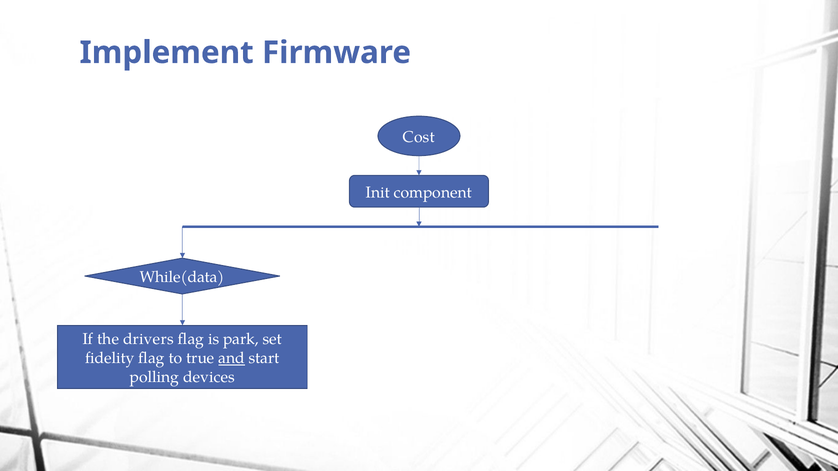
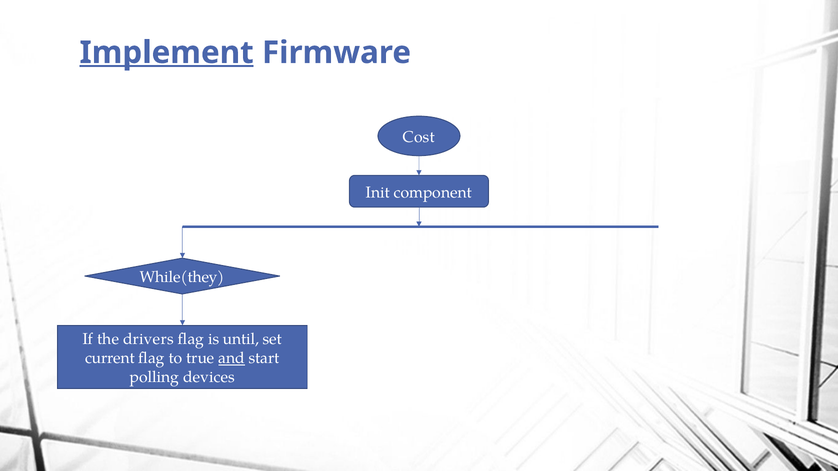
Implement underline: none -> present (167, 53)
While(data: While(data -> While(they (182, 277)
park: park -> until (241, 340)
fidelity: fidelity -> current (110, 358)
